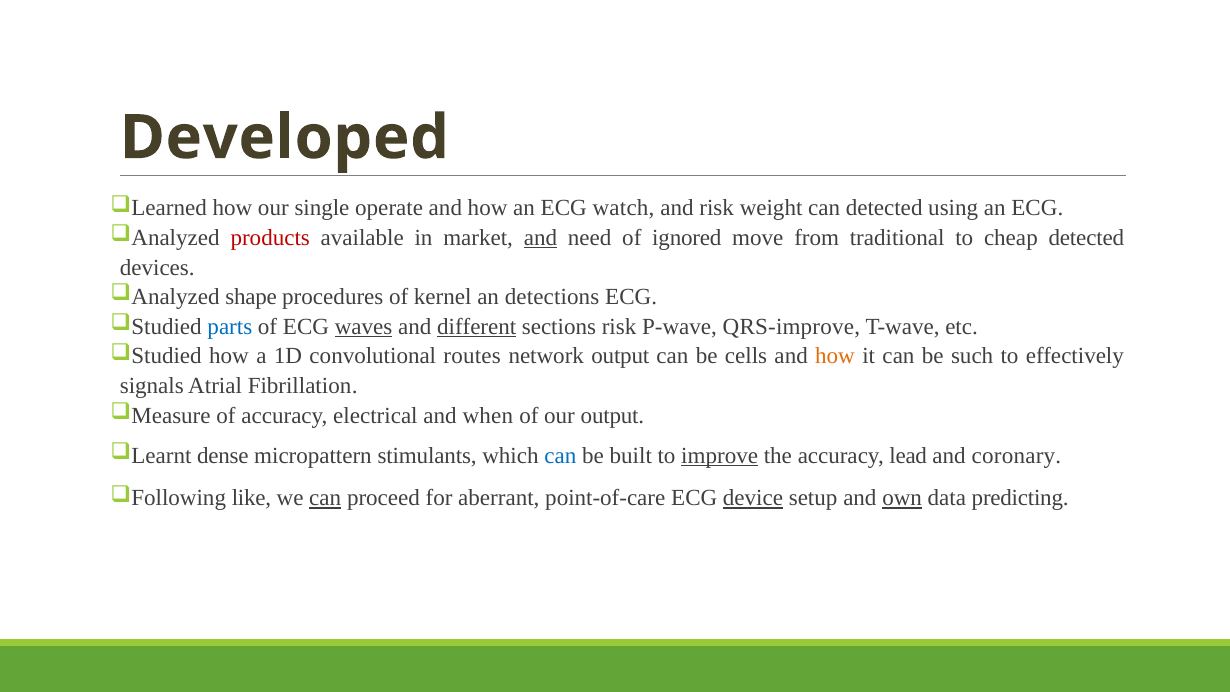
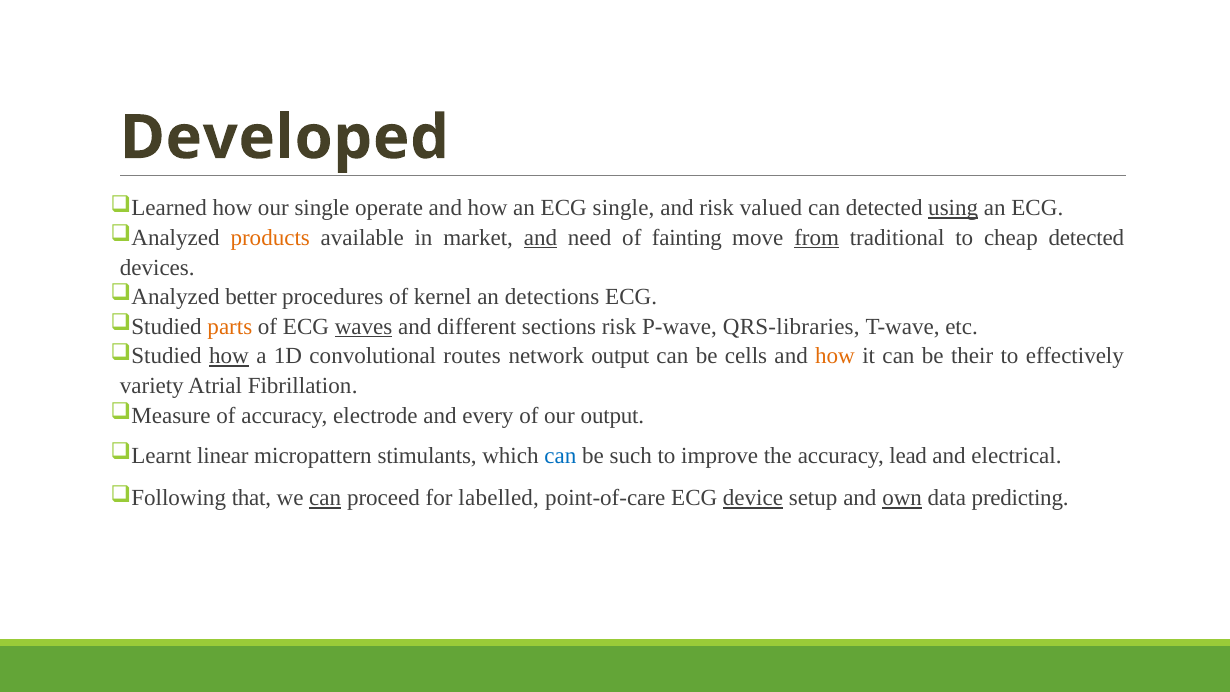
ECG watch: watch -> single (624, 208)
weight: weight -> valued (771, 208)
using underline: none -> present (953, 208)
products colour: red -> orange (270, 238)
ignored: ignored -> fainting (687, 238)
from underline: none -> present (817, 238)
shape: shape -> better (251, 297)
parts colour: blue -> orange (230, 327)
different underline: present -> none (477, 327)
QRS-improve: QRS-improve -> QRS-libraries (791, 327)
how underline: none -> present (229, 356)
such: such -> their (972, 356)
signals: signals -> variety (152, 386)
electrical: electrical -> electrode (375, 415)
when: when -> every (488, 415)
dense: dense -> linear (223, 455)
built: built -> such (631, 455)
improve underline: present -> none (720, 455)
coronary: coronary -> electrical (1017, 455)
like: like -> that (251, 498)
aberrant: aberrant -> labelled (499, 498)
